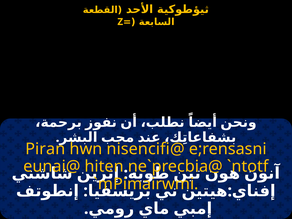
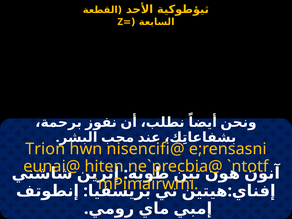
Piran: Piran -> Trion (45, 149)
